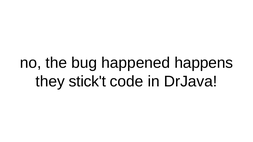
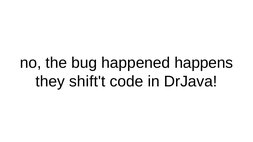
stick't: stick't -> shift't (87, 82)
